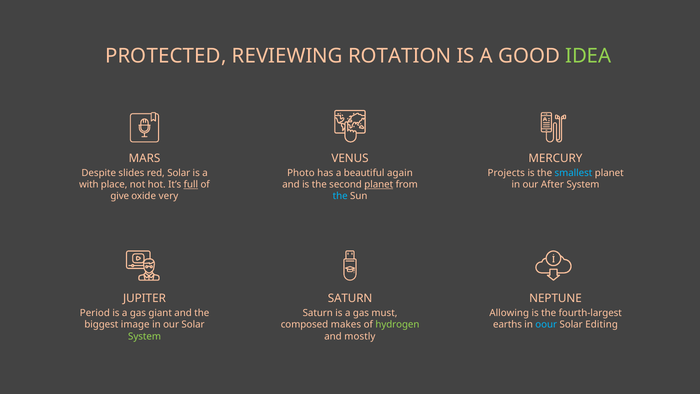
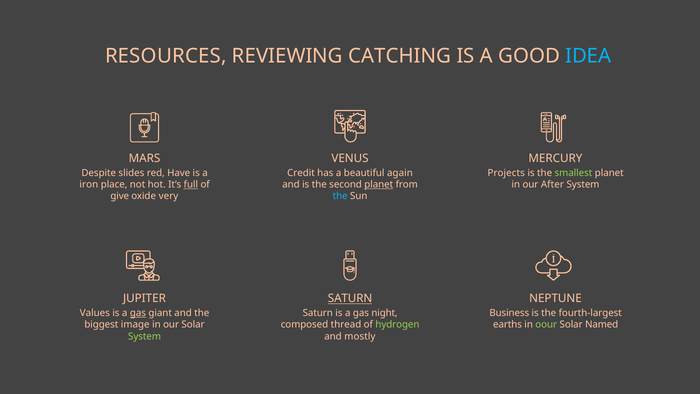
PROTECTED: PROTECTED -> RESOURCES (166, 56)
ROTATION: ROTATION -> CATCHING (400, 56)
IDEA colour: light green -> light blue (588, 56)
red Solar: Solar -> Have (179, 173)
Photo: Photo -> Credit (301, 173)
smallest colour: light blue -> light green (573, 173)
with: with -> iron (89, 184)
SATURN underline: none -> present (350, 298)
Period: Period -> Values (95, 313)
gas underline: none -> present (138, 313)
must: must -> night (385, 313)
Allowing: Allowing -> Business (509, 313)
makes: makes -> thread (346, 324)
oour colour: light blue -> light green (546, 324)
Editing: Editing -> Named (602, 324)
